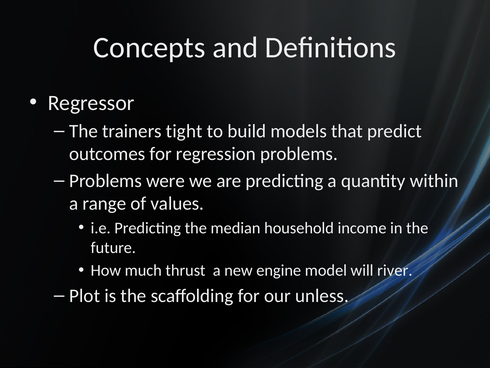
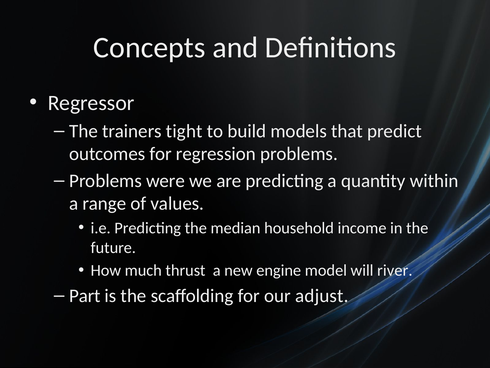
Plot: Plot -> Part (85, 295)
unless: unless -> adjust (322, 295)
